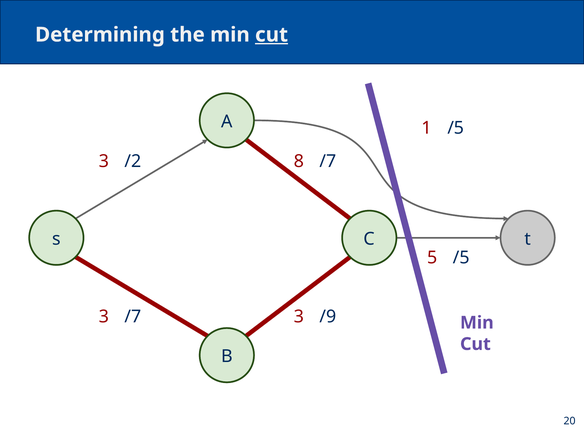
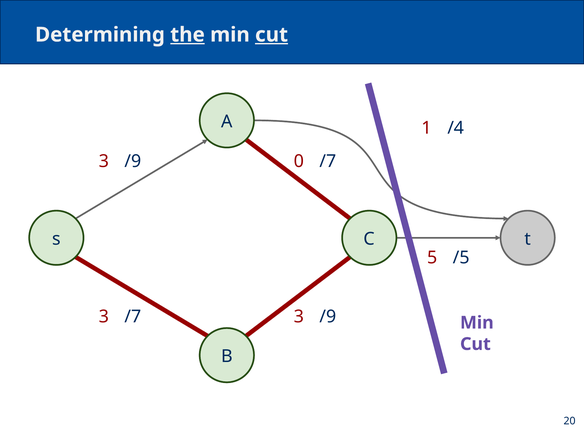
the underline: none -> present (188, 35)
/5: /5 -> /4 (456, 128)
/2: /2 -> /9 (133, 162)
8: 8 -> 0 (299, 162)
